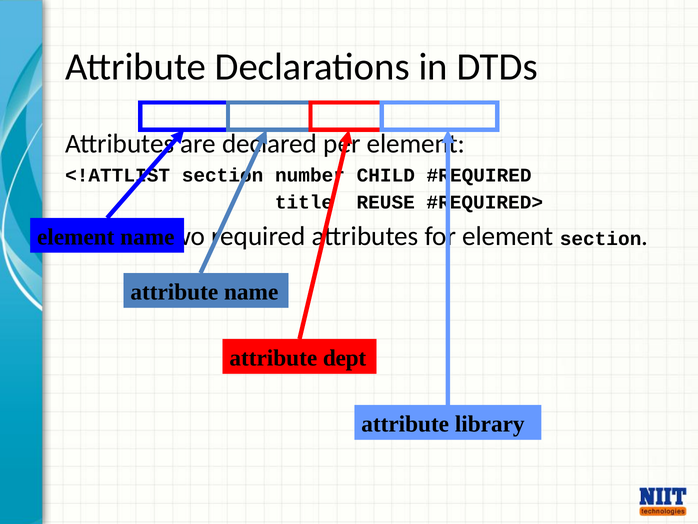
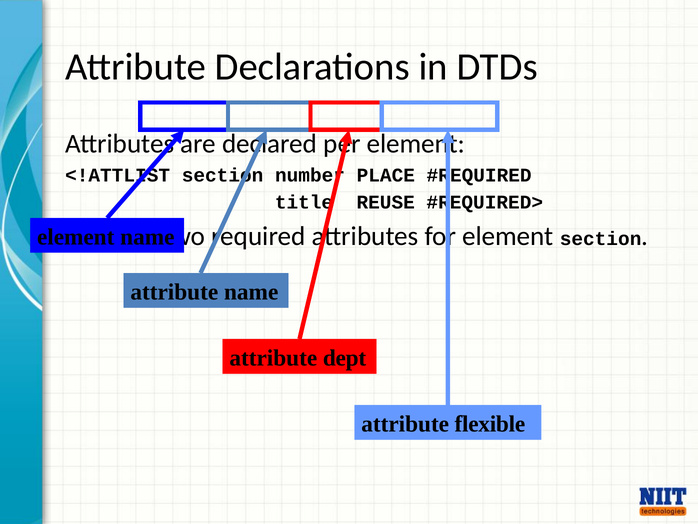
CHILD: CHILD -> PLACE (386, 175)
library: library -> flexible (490, 424)
